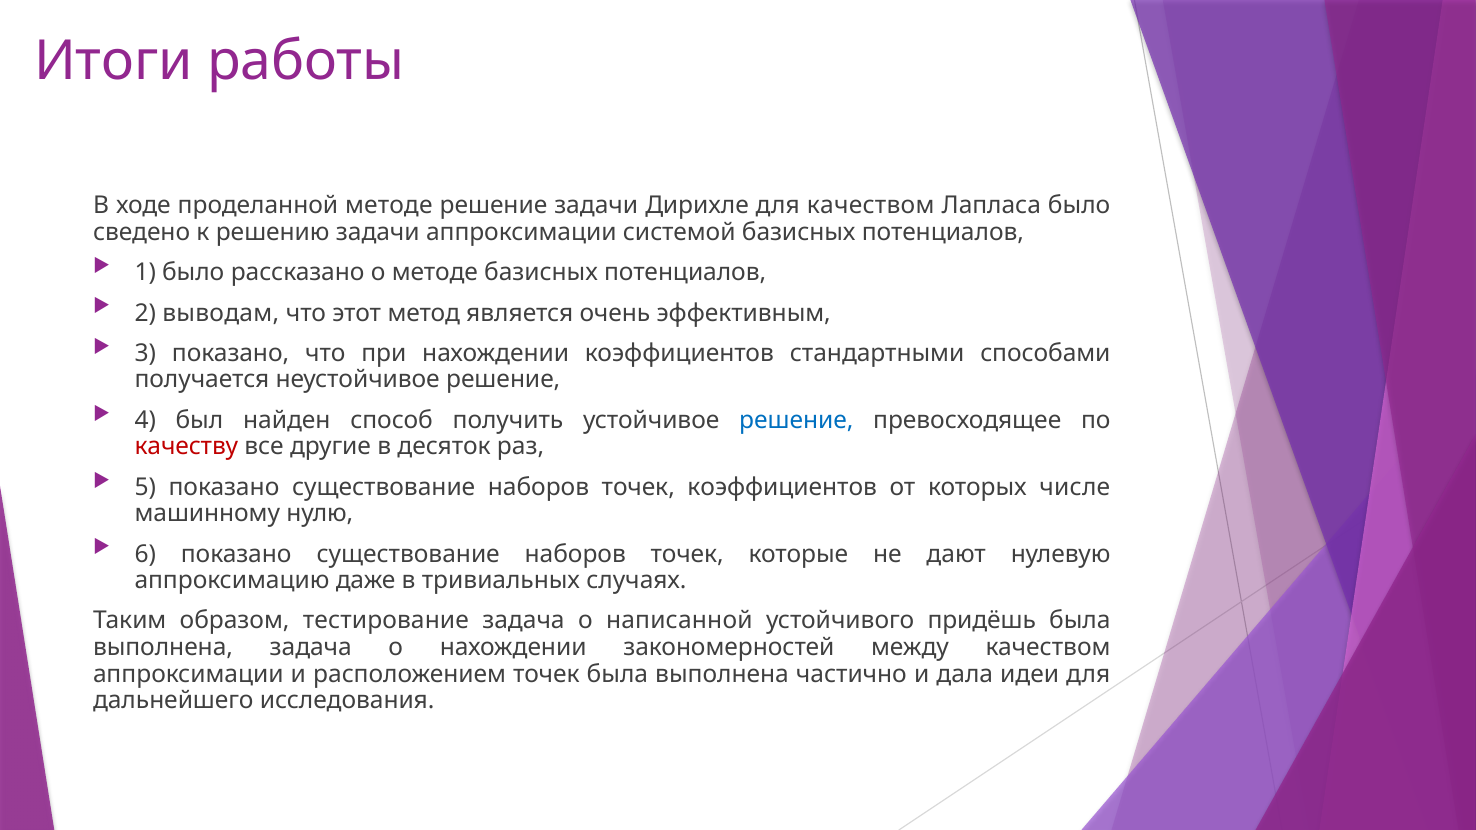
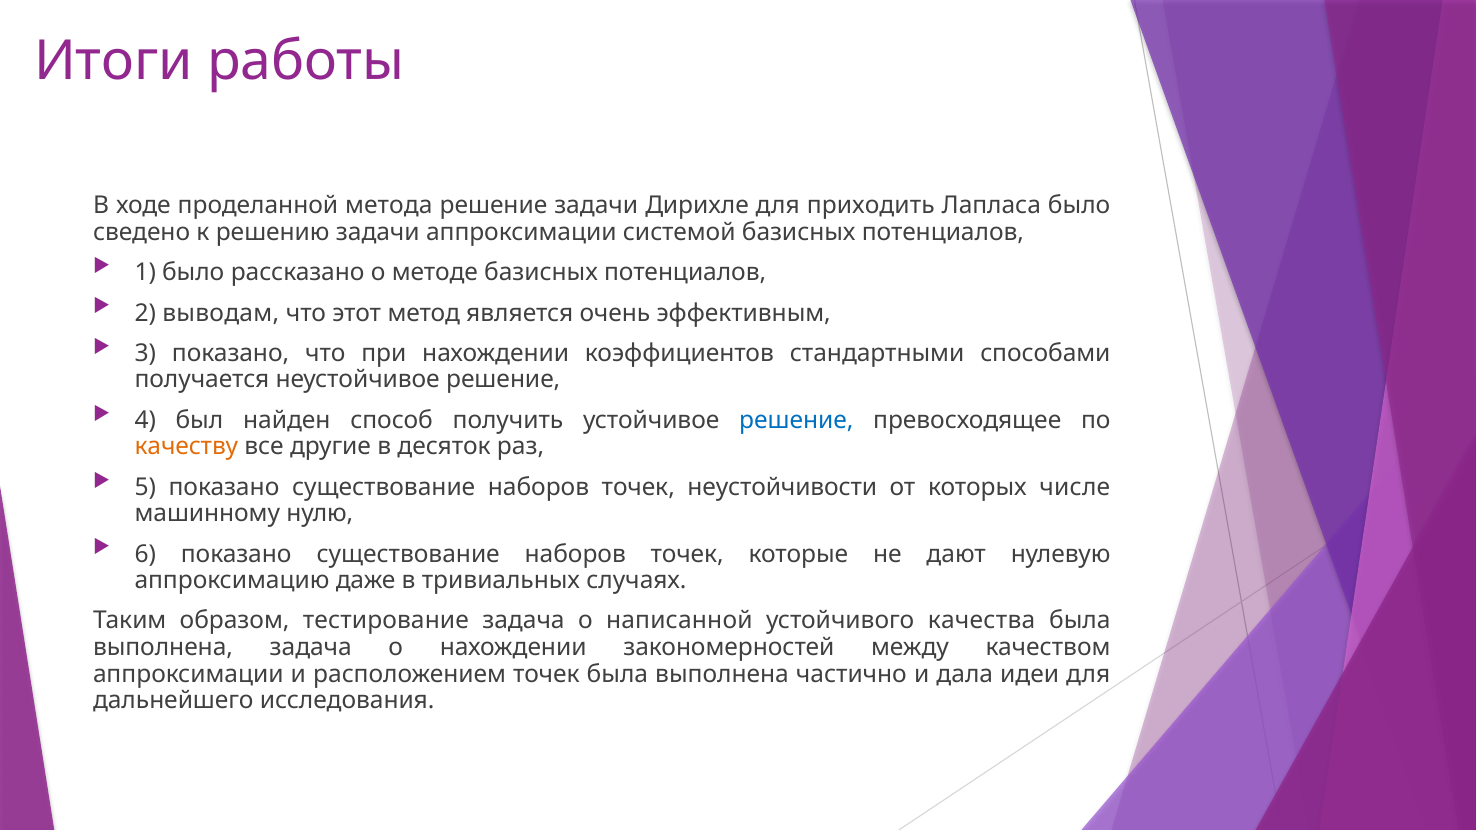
проделанной методе: методе -> метода (389, 206)
для качеством: качеством -> приходить (871, 206)
качеству colour: red -> orange (186, 447)
точек коэффициентов: коэффициентов -> неустойчивости (782, 487)
придёшь: придёшь -> качества (982, 621)
